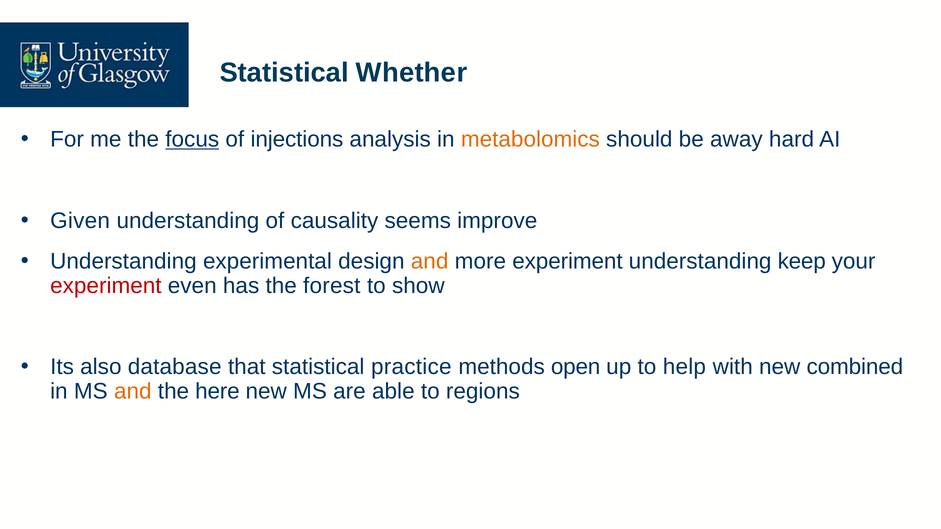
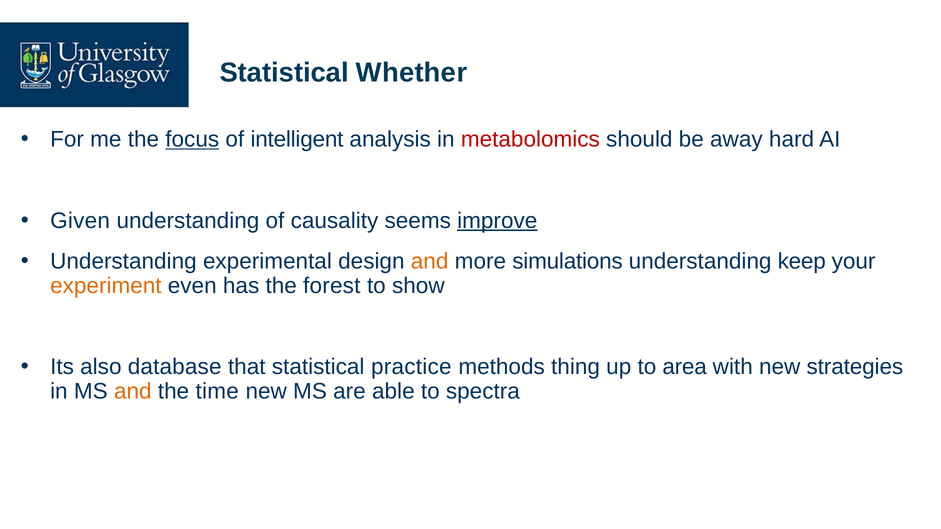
injections: injections -> intelligent (297, 139)
metabolomics colour: orange -> red (530, 139)
improve underline: none -> present (497, 221)
more experiment: experiment -> simulations (568, 261)
experiment colour: red -> orange (106, 286)
open: open -> thing (576, 367)
help: help -> area (685, 367)
combined: combined -> strategies (855, 367)
here: here -> time (217, 391)
regions: regions -> spectra (483, 391)
